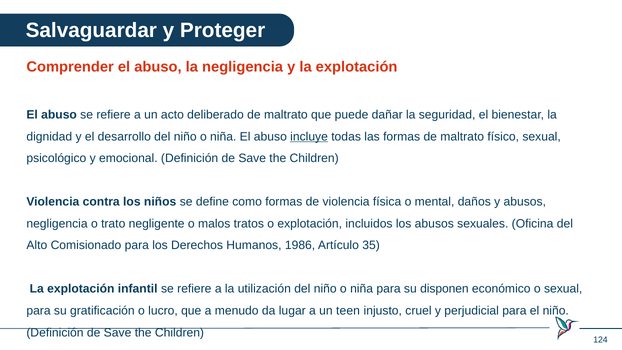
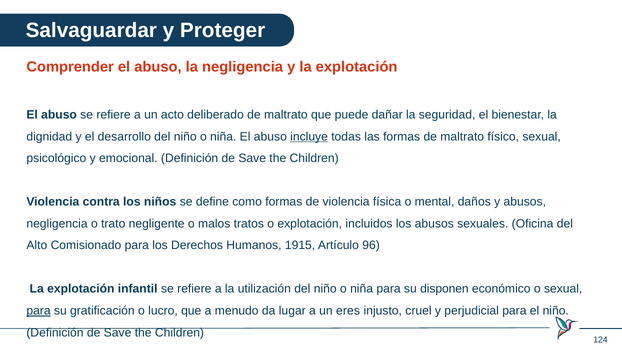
1986: 1986 -> 1915 (300, 245)
35: 35 -> 96 (371, 245)
para underline: none -> present (39, 311)
teen: teen -> eres (348, 311)
